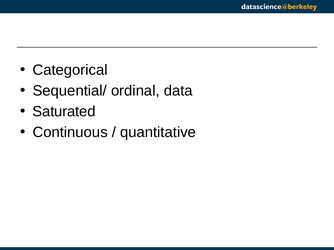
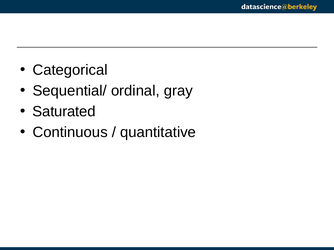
data: data -> gray (178, 91)
